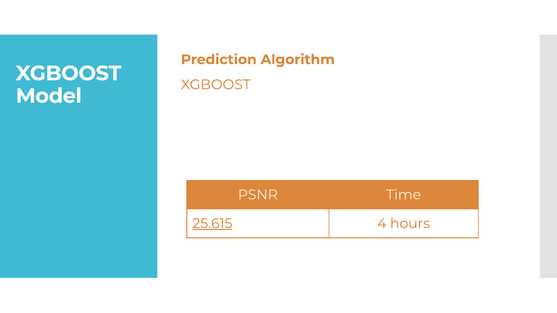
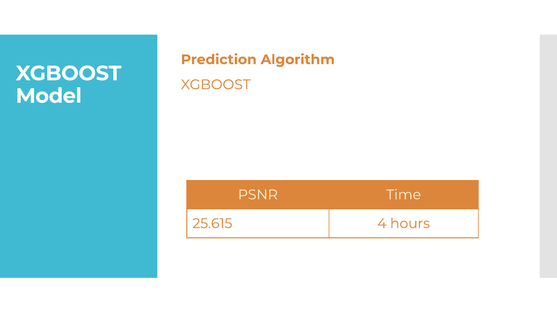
25.615 underline: present -> none (212, 224)
